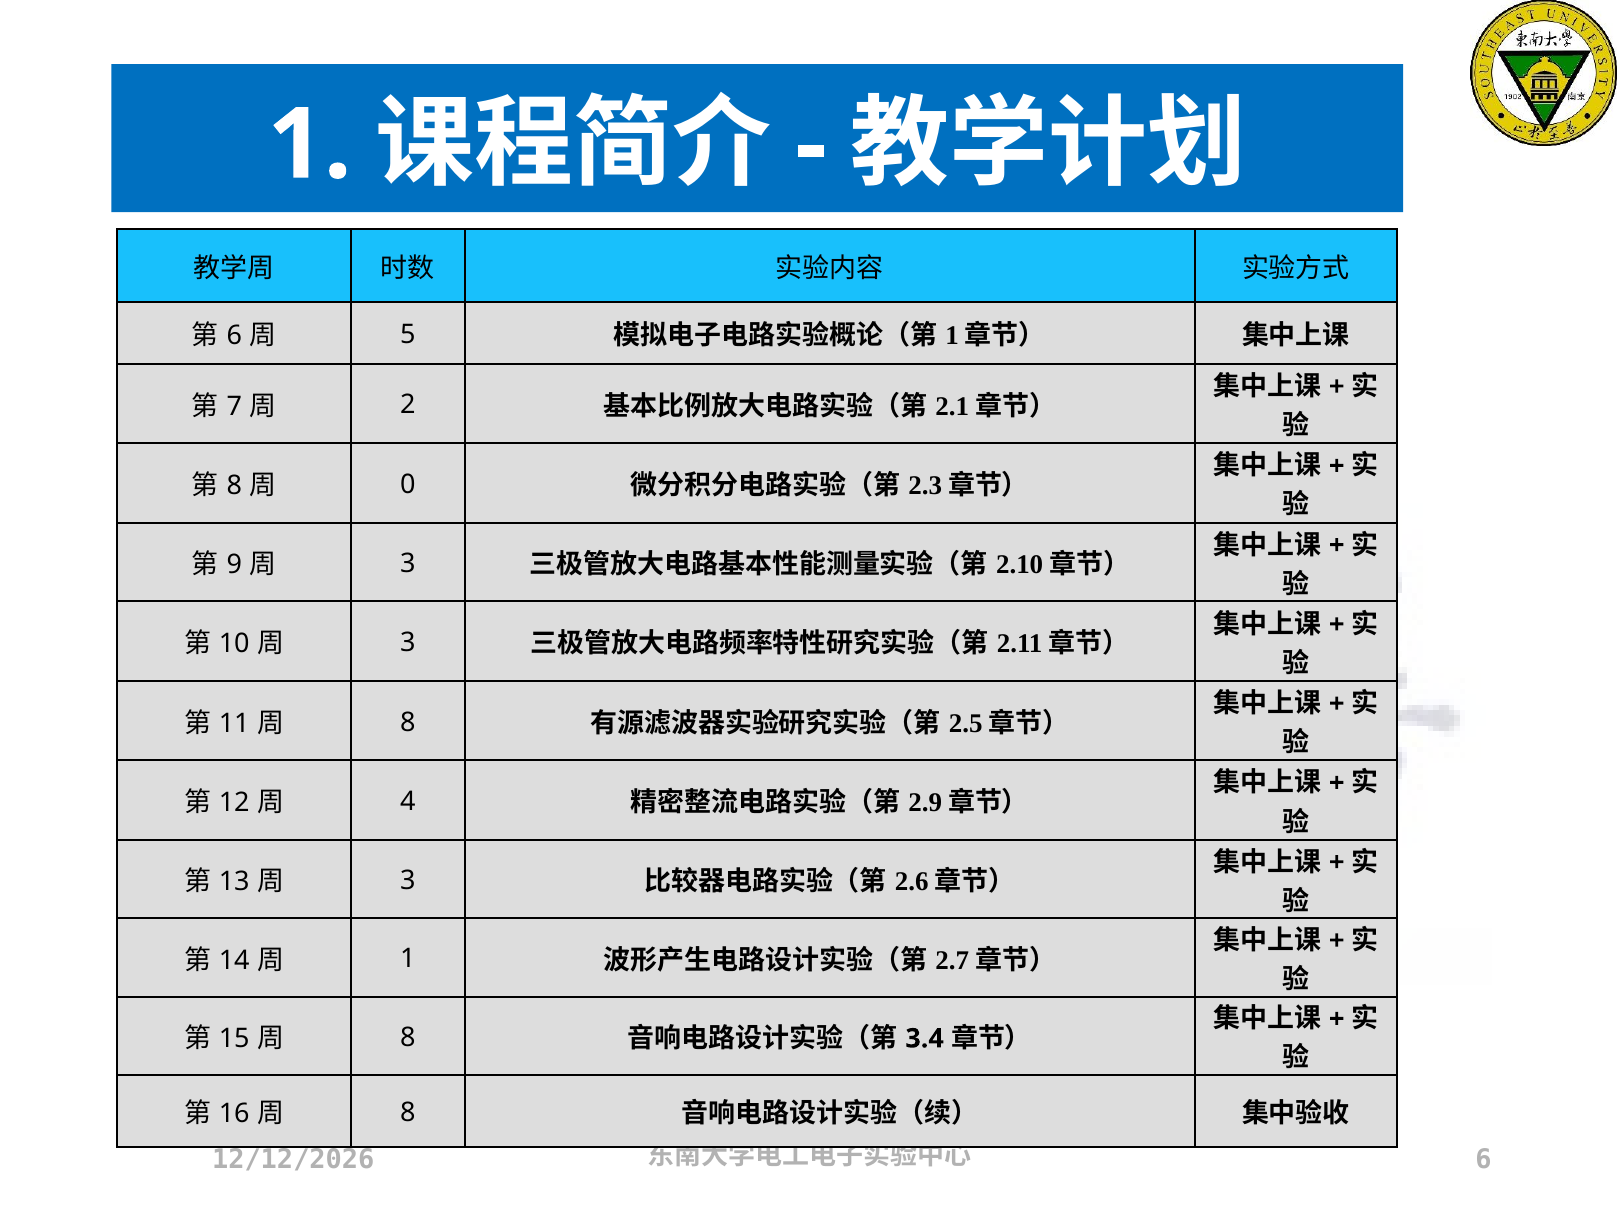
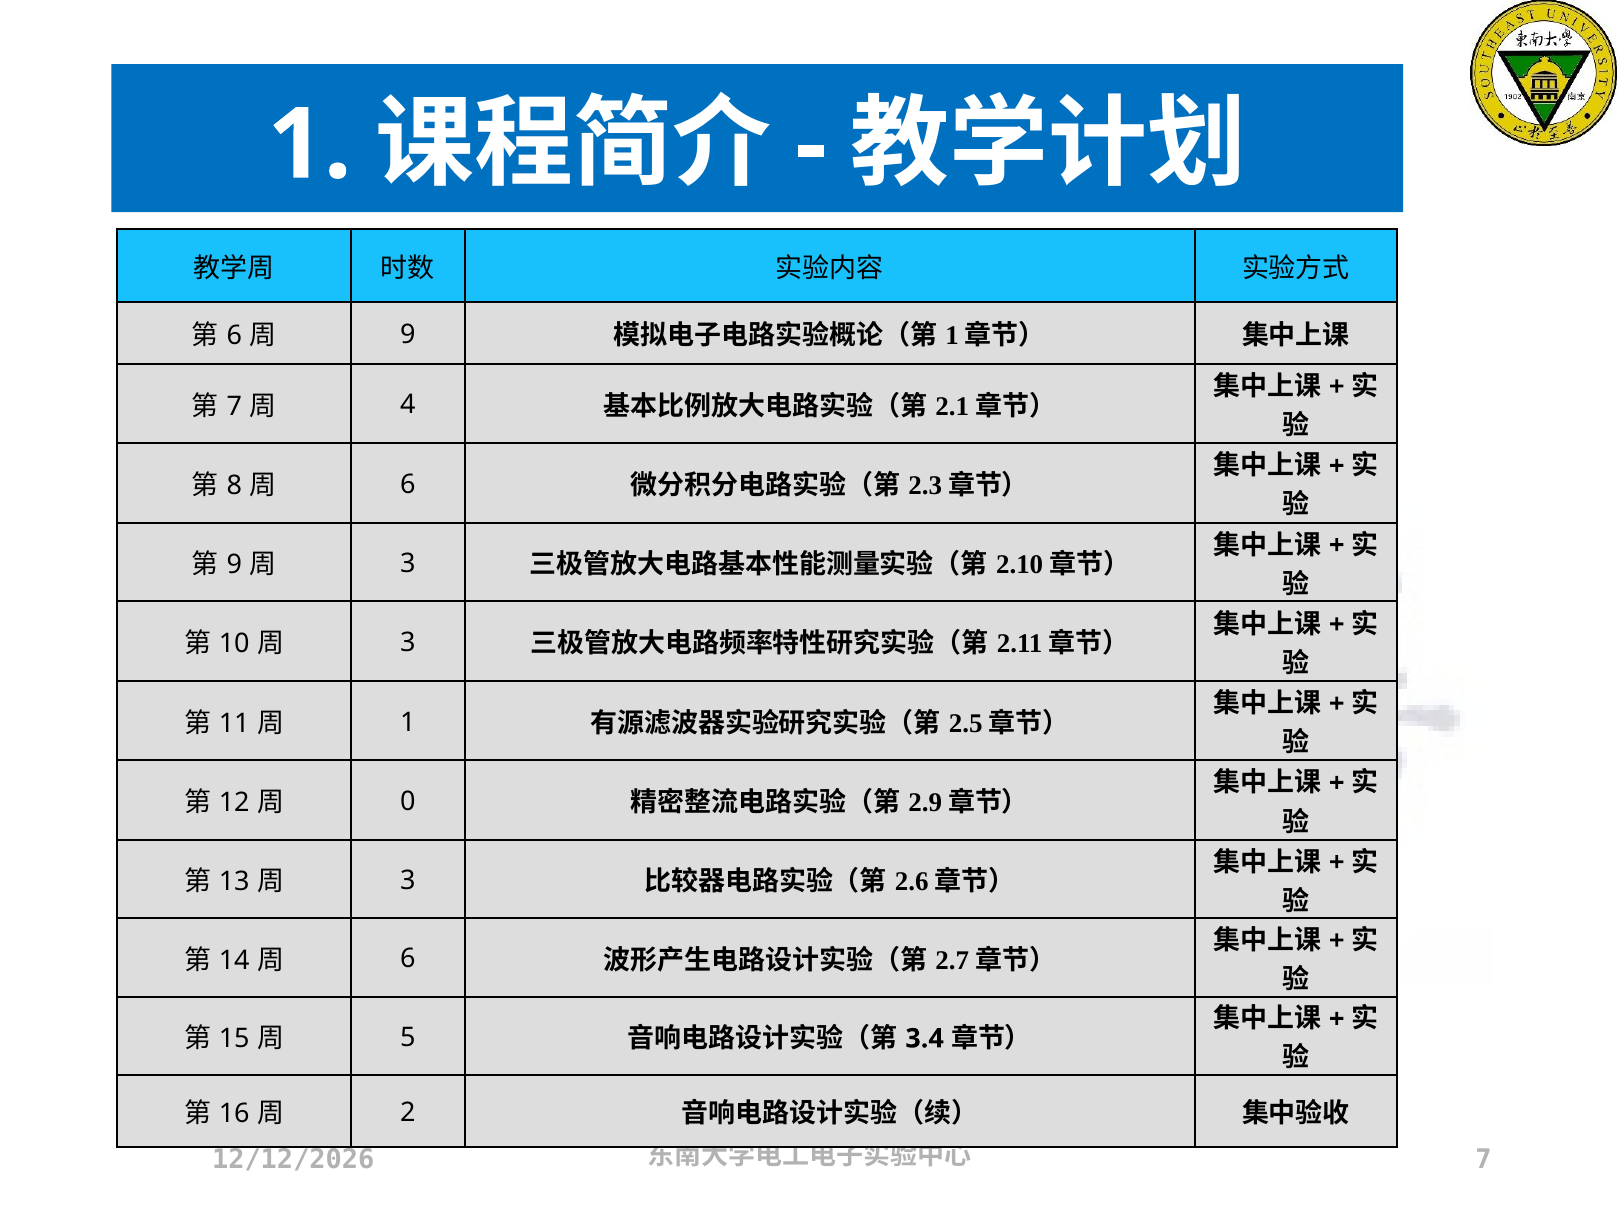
5: 5 -> 9 (408, 335)
2: 2 -> 4 (408, 405)
0: 0 -> 6 (408, 484)
8: 8 -> 1 (408, 722)
4: 4 -> 0 (408, 802)
1: 1 -> 6 (408, 959)
8: 8 -> 5 (408, 1038)
8: 8 -> 2 (408, 1113)
6: 6 -> 7 (1483, 1160)
